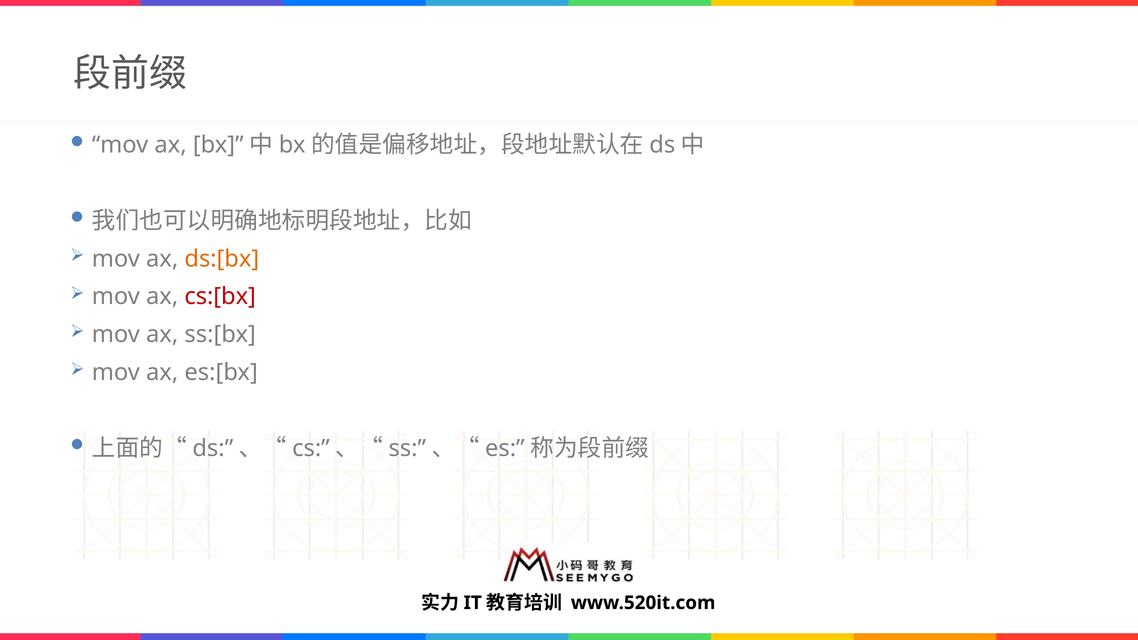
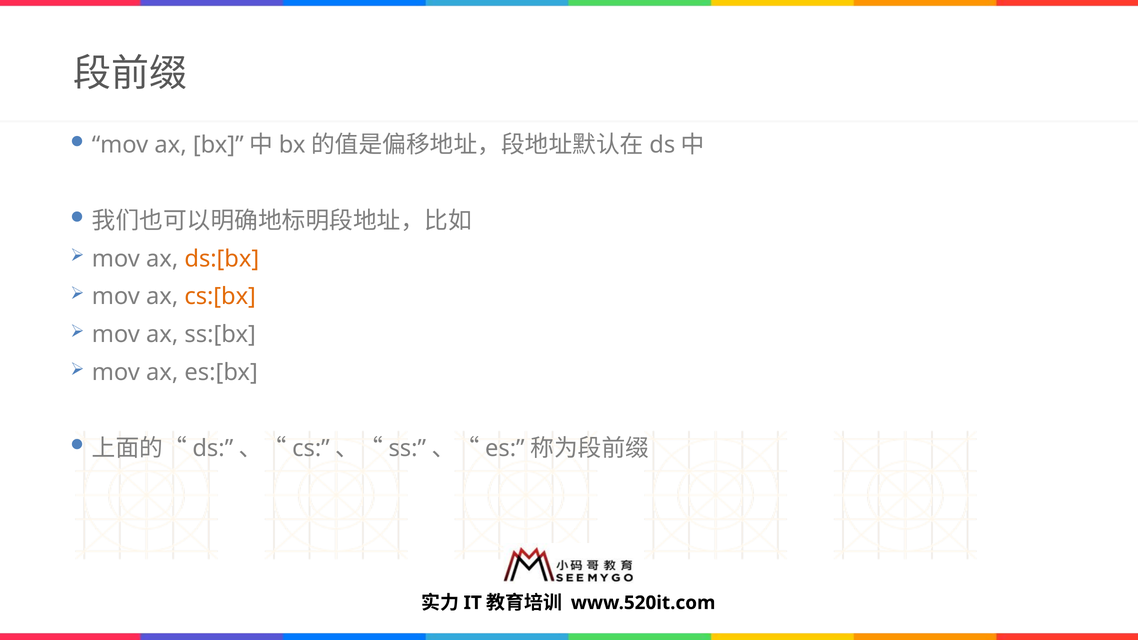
cs:[bx colour: red -> orange (220, 297)
